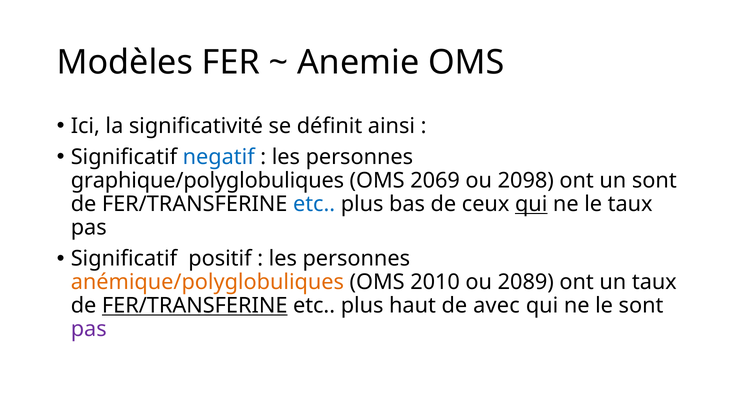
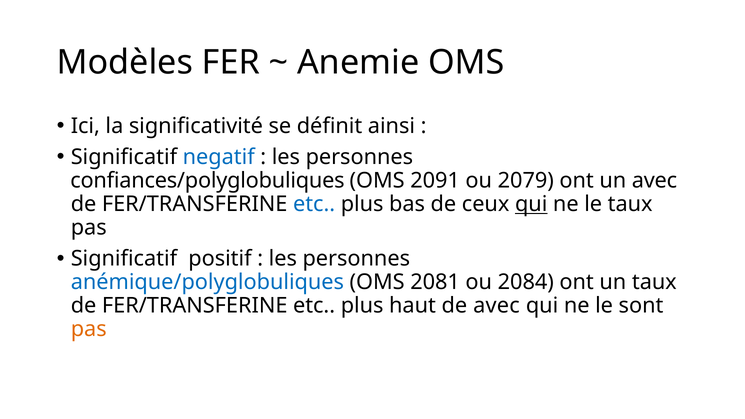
graphique/polyglobuliques: graphique/polyglobuliques -> confiances/polyglobuliques (207, 181)
2069: 2069 -> 2091 (435, 181)
2098: 2098 -> 2079 (526, 181)
un sont: sont -> avec (654, 181)
anémique/polyglobuliques colour: orange -> blue (207, 282)
2010: 2010 -> 2081 (435, 282)
2089: 2089 -> 2084 (526, 282)
FER/TRANSFERINE underline: present -> none (195, 306)
pas colour: purple -> orange (89, 329)
